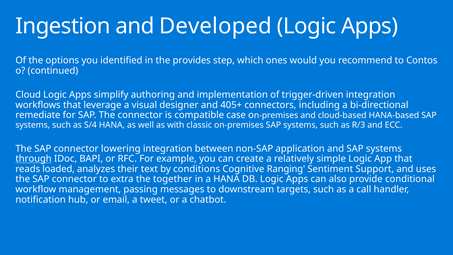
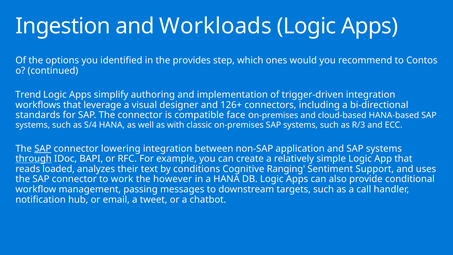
Developed: Developed -> Workloads (216, 26)
Cloud: Cloud -> Trend (28, 95)
405+: 405+ -> 126+ (231, 105)
remediate: remediate -> standards (38, 115)
case: case -> face (236, 115)
SAP underline: none -> present (43, 148)
extra: extra -> work (122, 179)
together: together -> however (173, 179)
